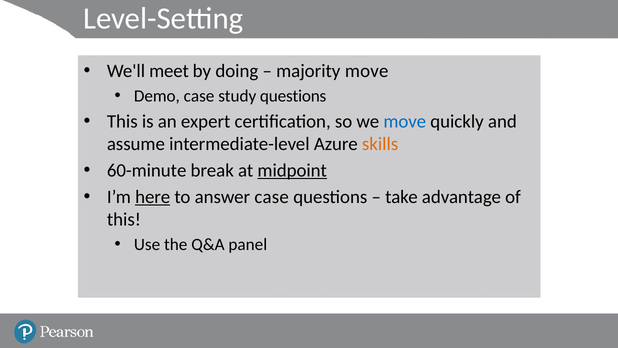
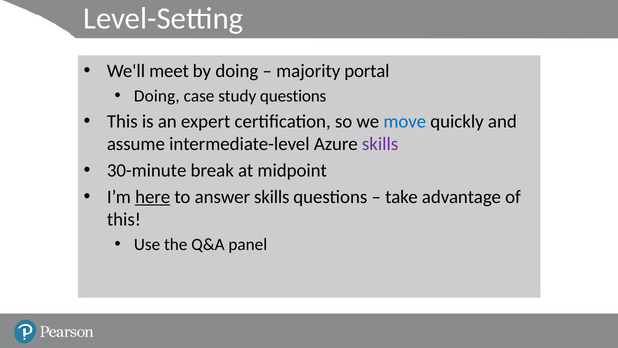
majority move: move -> portal (367, 71)
Demo: Demo -> Doing (157, 96)
skills colour: orange -> purple (380, 144)
60-minute: 60-minute -> 30-minute (147, 170)
midpoint underline: present -> none (292, 170)
answer case: case -> skills (272, 197)
